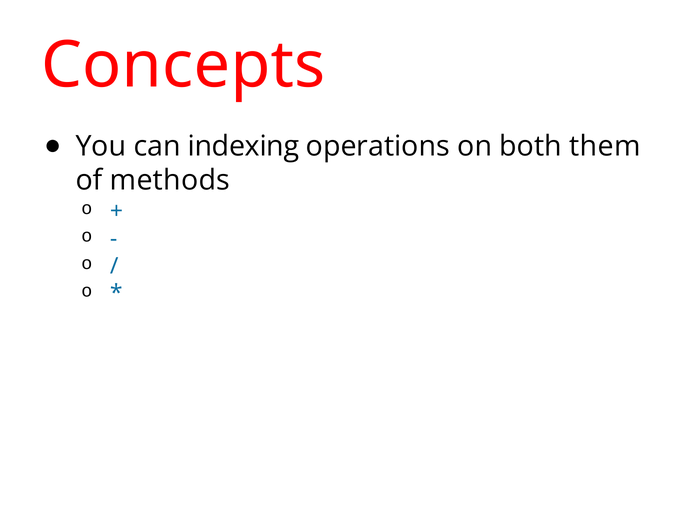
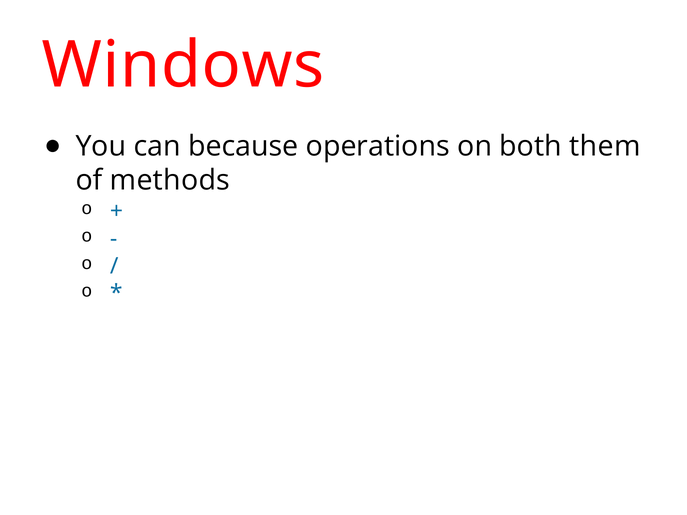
Concepts: Concepts -> Windows (183, 65)
indexing: indexing -> because (243, 146)
